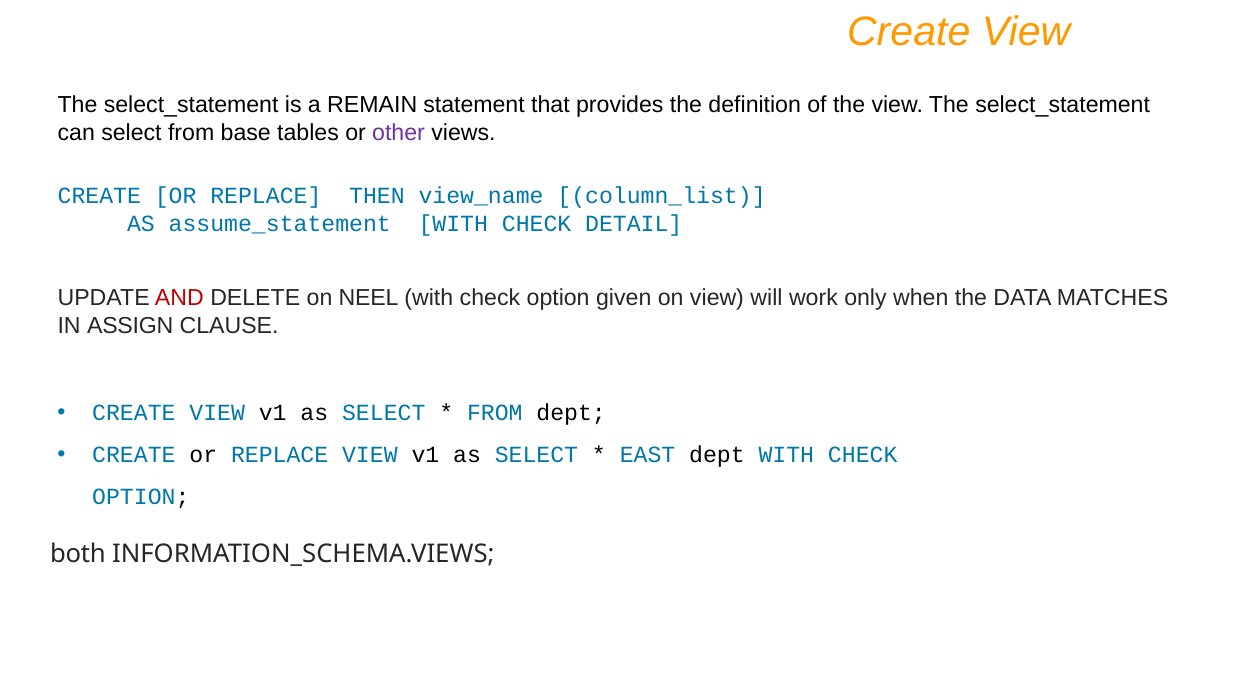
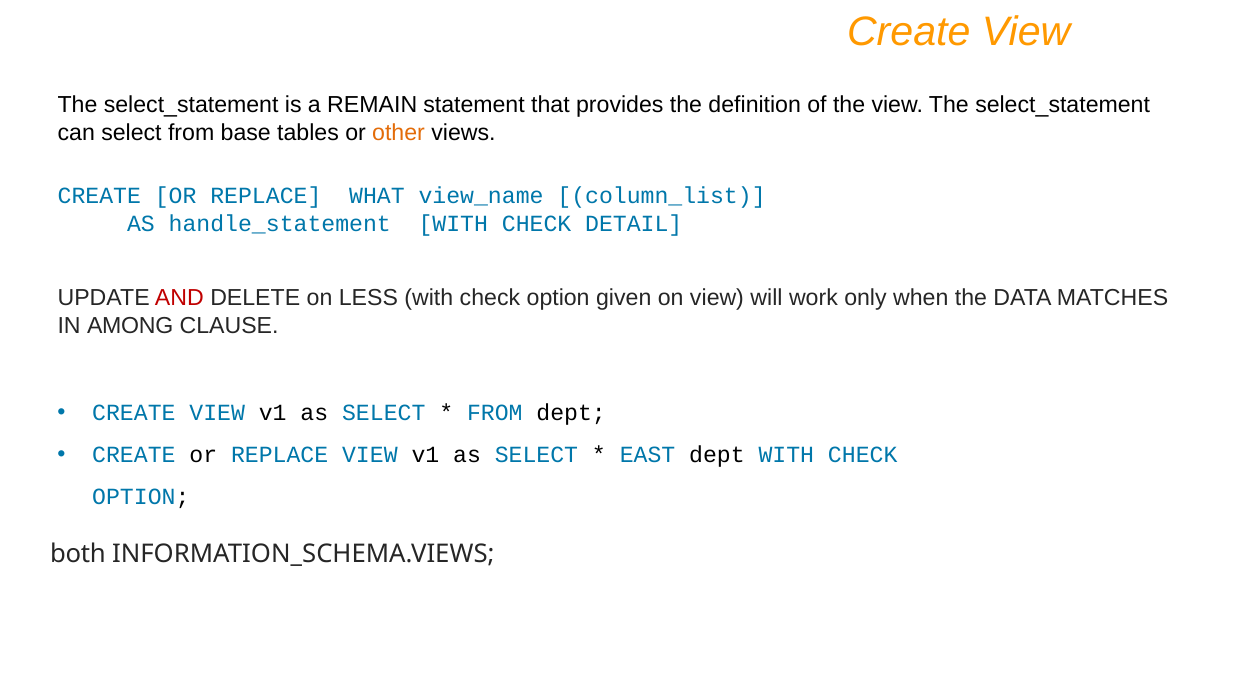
other colour: purple -> orange (399, 133)
THEN: THEN -> WHAT (377, 196)
assume_statement: assume_statement -> handle_statement (280, 224)
NEEL: NEEL -> LESS (368, 298)
ASSIGN: ASSIGN -> AMONG (130, 326)
